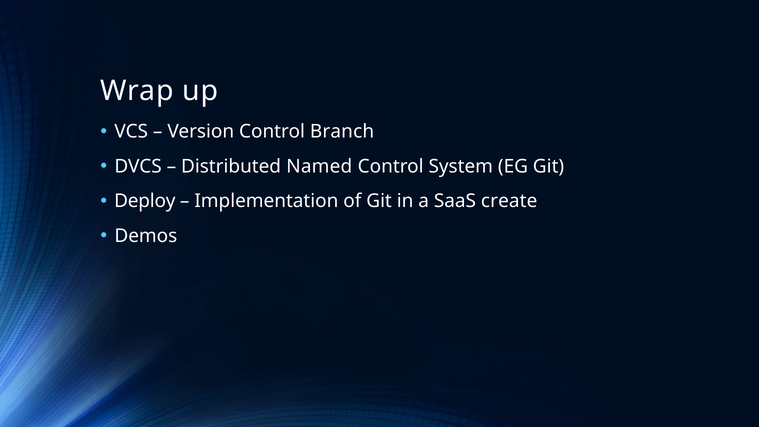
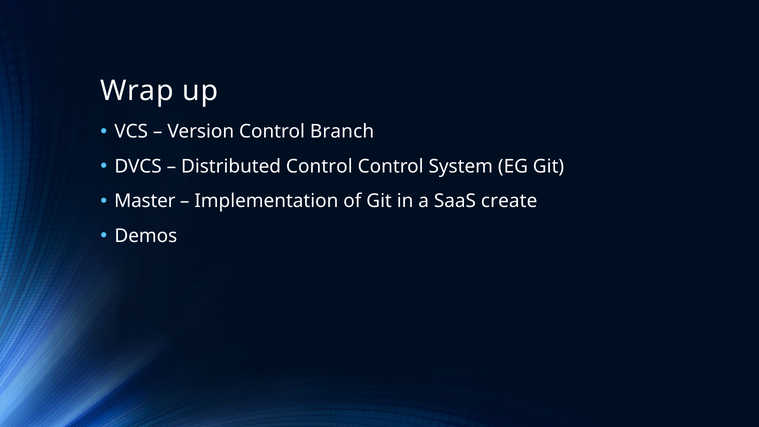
Distributed Named: Named -> Control (319, 166)
Deploy: Deploy -> Master (145, 201)
